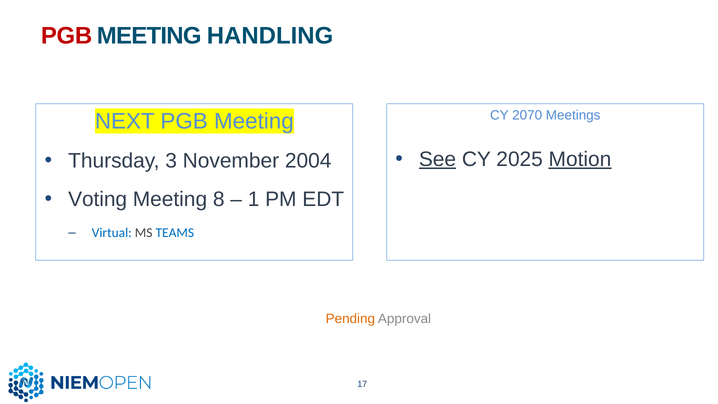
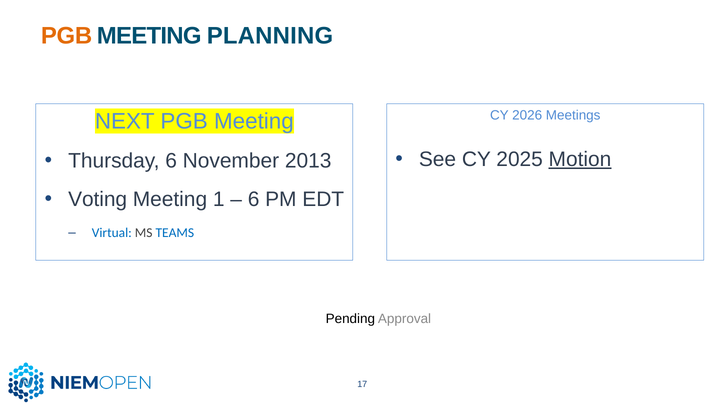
PGB colour: red -> orange (67, 36)
HANDLING: HANDLING -> PLANNING (270, 36)
2070: 2070 -> 2026 (527, 115)
See underline: present -> none (438, 159)
Thursday 3: 3 -> 6 (171, 161)
2004: 2004 -> 2013 (308, 161)
8: 8 -> 1 (219, 199)
1: 1 -> 6 (254, 199)
Pending colour: orange -> black (350, 319)
